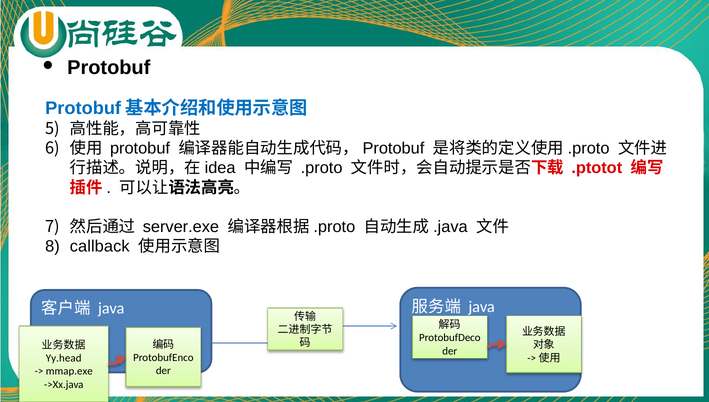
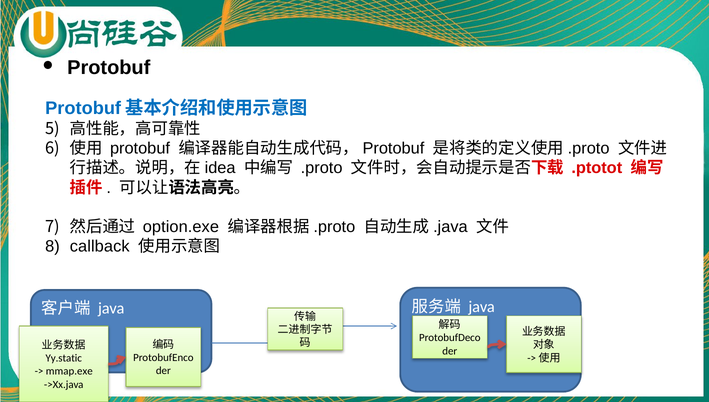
server.exe: server.exe -> option.exe (181, 227)
Yy.head: Yy.head -> Yy.static (64, 358)
